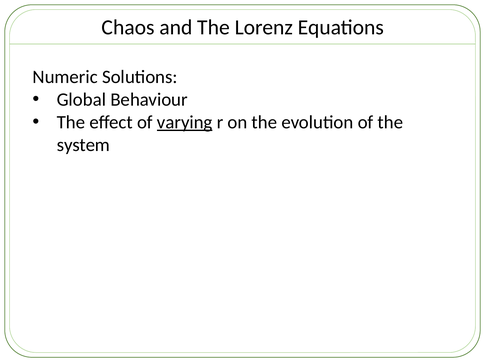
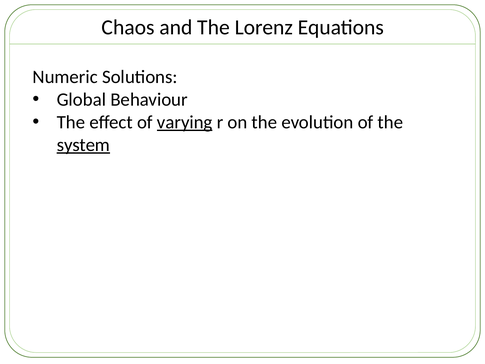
system underline: none -> present (83, 145)
